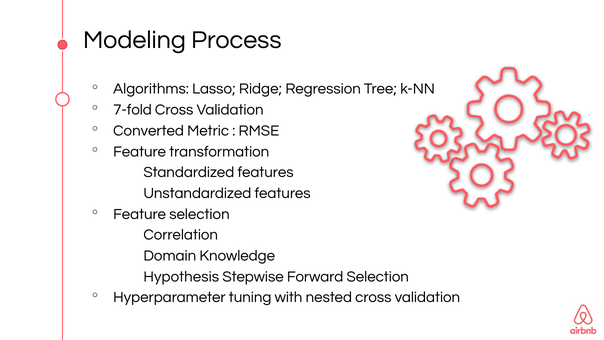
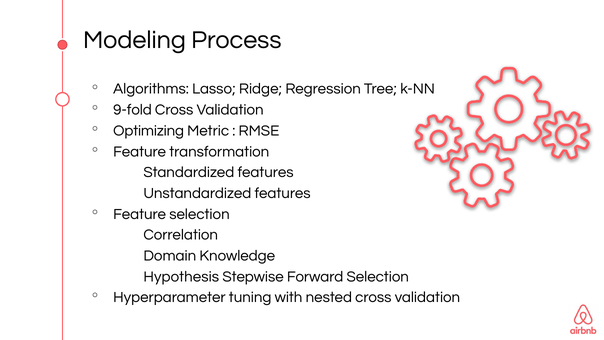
7-fold: 7-fold -> 9-fold (133, 110)
Converted: Converted -> Optimizing (149, 131)
